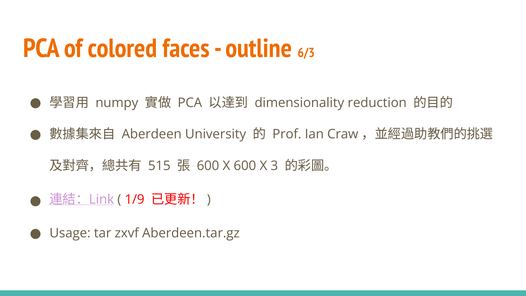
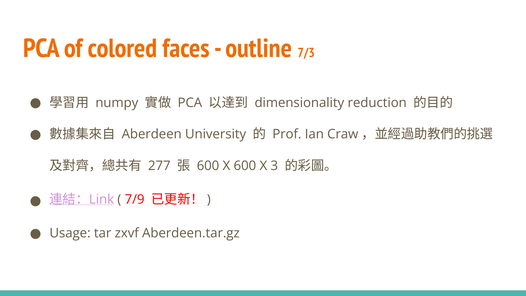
6/3: 6/3 -> 7/3 (306, 53)
515: 515 -> 277 (159, 166)
1/9: 1/9 -> 7/9 (135, 199)
